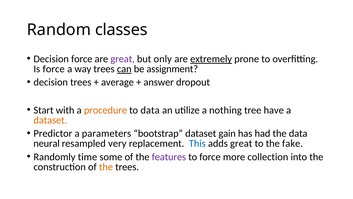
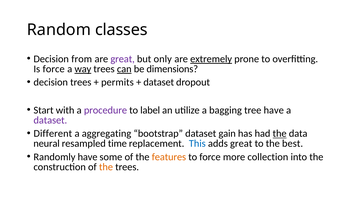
Decision force: force -> from (82, 59)
way underline: none -> present (83, 69)
assignment: assignment -> dimensions (172, 69)
average: average -> permits (117, 82)
answer: answer -> dataset (159, 82)
procedure colour: orange -> purple (105, 110)
to data: data -> label (150, 110)
nothing: nothing -> bagging (226, 110)
dataset colour: orange -> purple (50, 120)
Predictor: Predictor -> Different (53, 133)
parameters: parameters -> aggregating (107, 133)
the underline: none -> present (280, 133)
very: very -> time (117, 143)
fake: fake -> best (293, 143)
Randomly time: time -> have (88, 157)
features colour: purple -> orange (169, 157)
